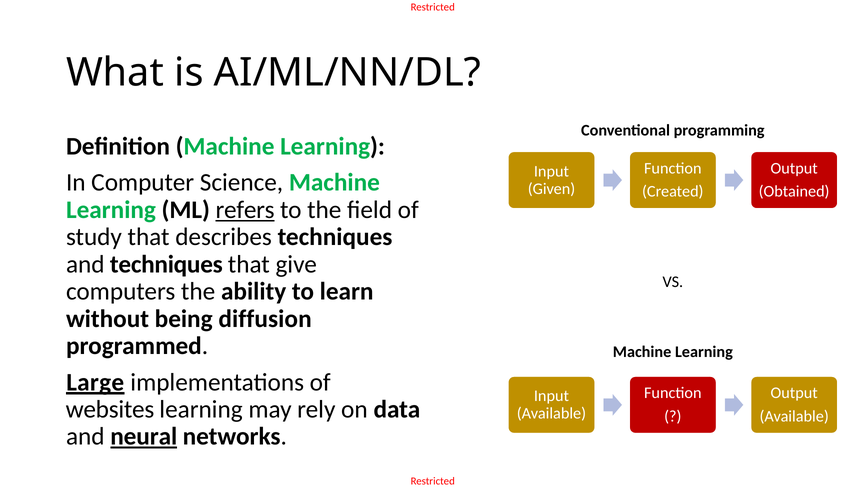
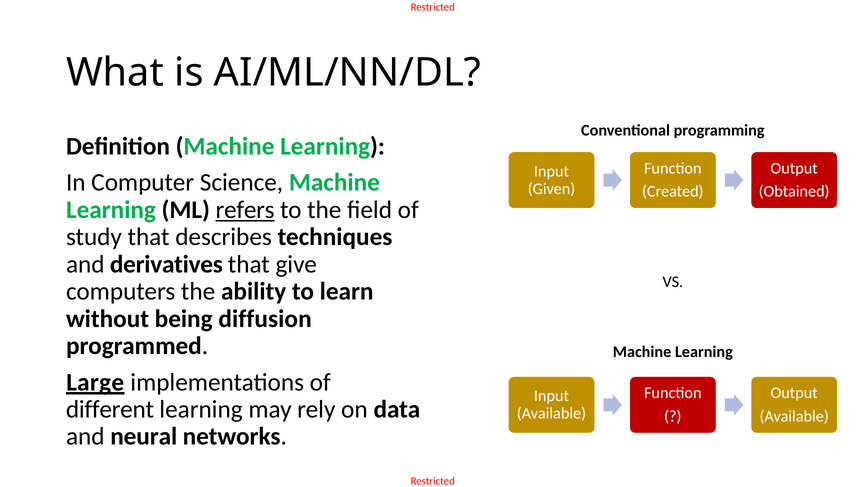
and techniques: techniques -> derivatives (166, 264)
websites: websites -> different (110, 410)
neural underline: present -> none (144, 437)
